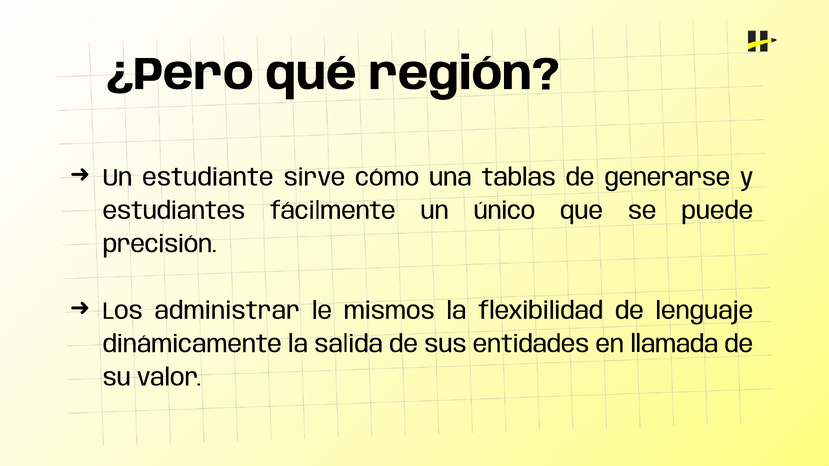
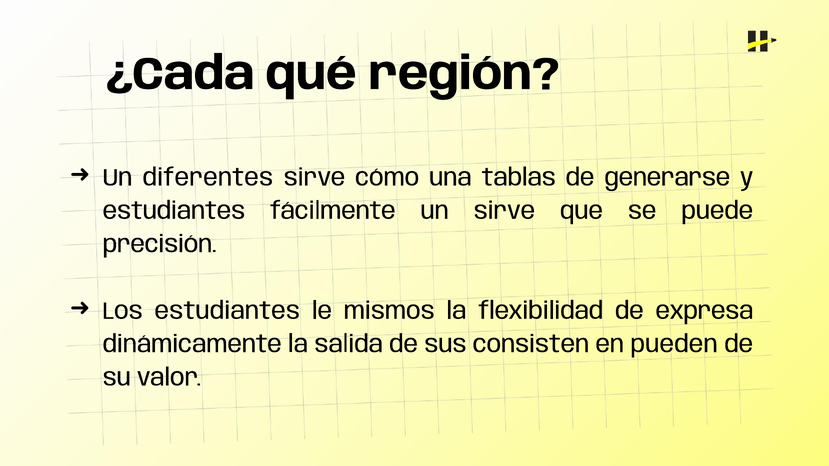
¿Pero: ¿Pero -> ¿Cada (180, 74)
estudiante: estudiante -> diferentes (208, 178)
un único: único -> sirve (504, 211)
Los administrar: administrar -> estudiantes (227, 311)
lenguaje: lenguaje -> expresa (705, 311)
entidades: entidades -> consisten (531, 344)
llamada: llamada -> pueden (674, 344)
